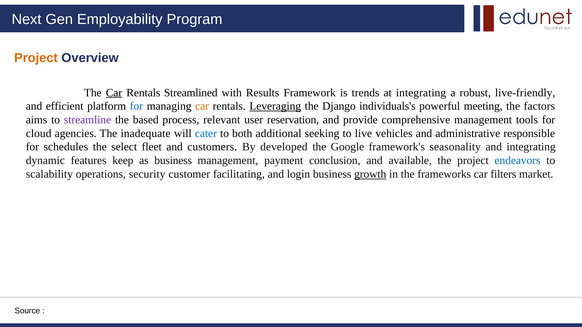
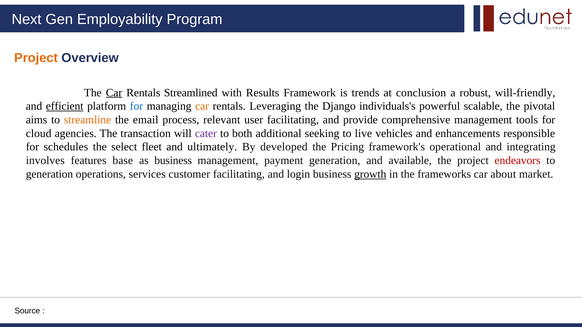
at integrating: integrating -> conclusion (421, 93)
live-friendly: live-friendly -> will-friendly (525, 93)
efficient underline: none -> present (65, 106)
Leveraging underline: present -> none (275, 106)
meeting: meeting -> scalable (483, 106)
factors: factors -> pivotal (539, 106)
streamline colour: purple -> orange (87, 120)
based: based -> email (146, 120)
user reservation: reservation -> facilitating (293, 120)
inadequate: inadequate -> transaction (146, 133)
cater colour: blue -> purple (206, 133)
administrative: administrative -> enhancements (468, 133)
customers: customers -> ultimately (212, 147)
Google: Google -> Pricing (347, 147)
seasonality: seasonality -> operational (455, 147)
dynamic: dynamic -> involves (45, 161)
keep: keep -> base (123, 161)
payment conclusion: conclusion -> generation (335, 161)
endeavors colour: blue -> red (518, 161)
scalability: scalability -> generation (49, 174)
security: security -> services (147, 174)
filters: filters -> about (503, 174)
